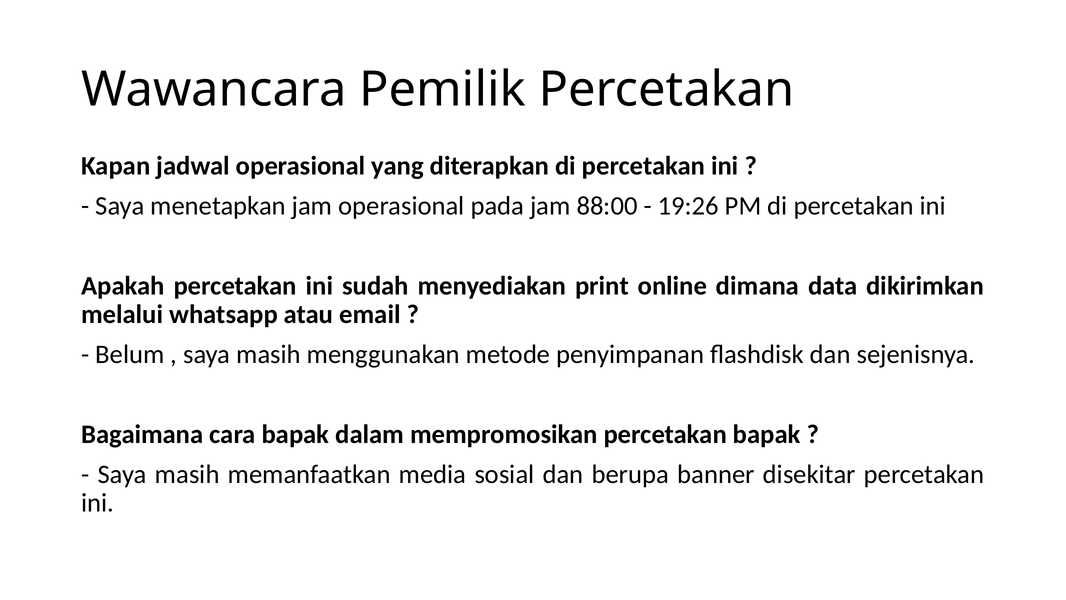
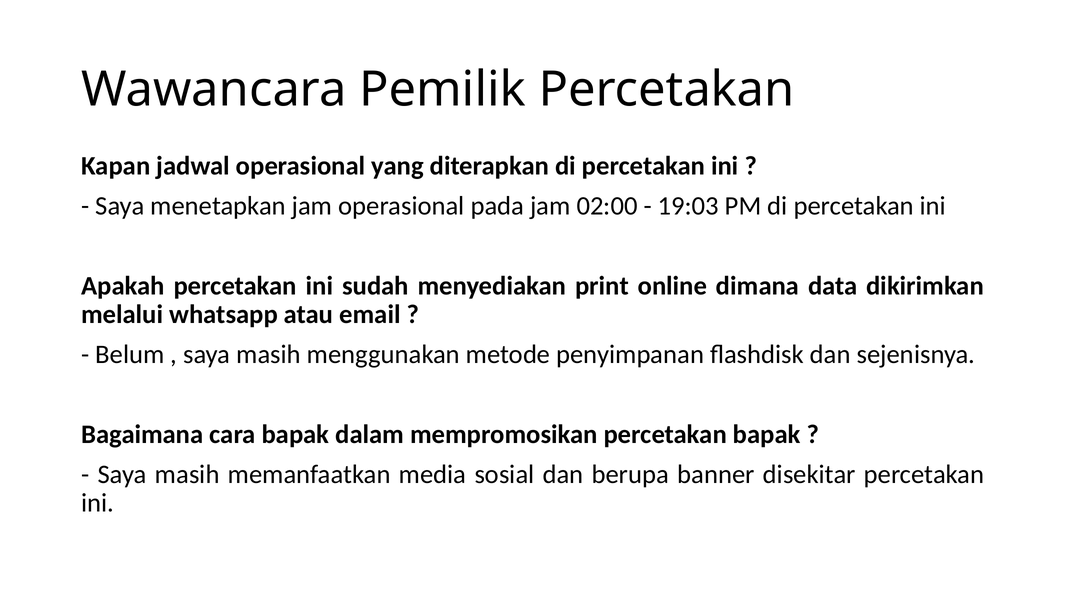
88:00: 88:00 -> 02:00 (607, 206)
19:26: 19:26 -> 19:03 (688, 206)
